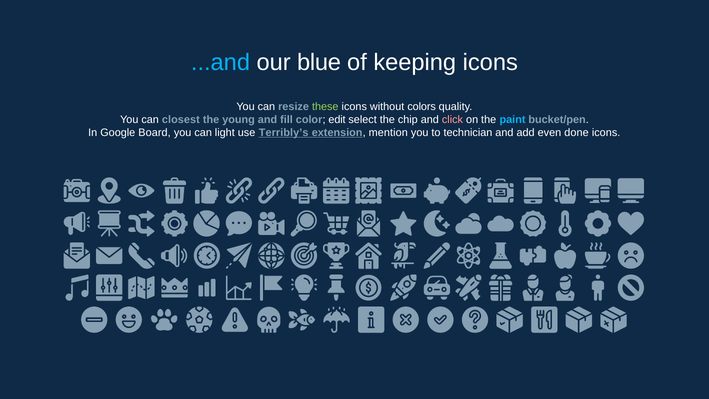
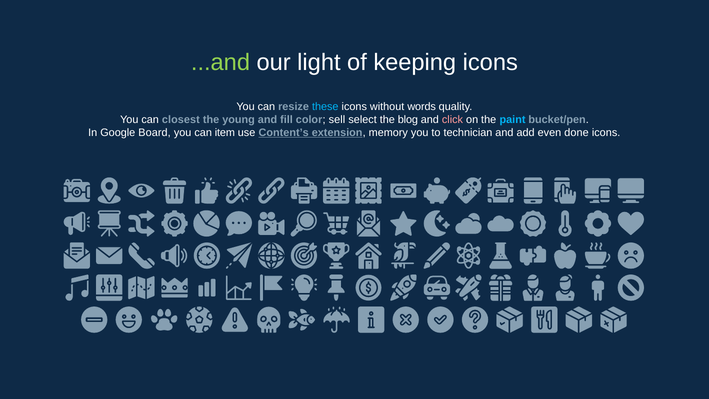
...and colour: light blue -> light green (220, 63)
blue: blue -> light (319, 63)
these colour: light green -> light blue (325, 106)
colors: colors -> words (422, 106)
edit: edit -> sell (337, 119)
chip: chip -> blog (408, 119)
light: light -> item (225, 132)
Terribly’s: Terribly’s -> Content’s (284, 132)
mention: mention -> memory (388, 132)
